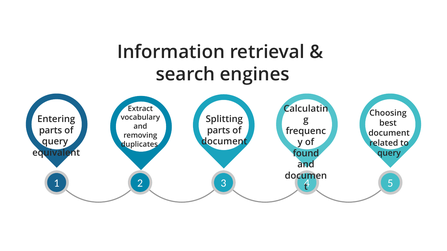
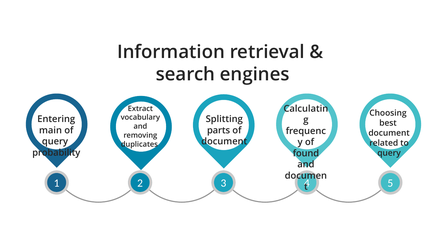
parts: parts -> main (50, 131)
equivalent: equivalent -> probability (56, 153)
